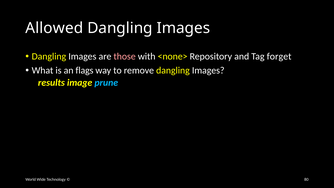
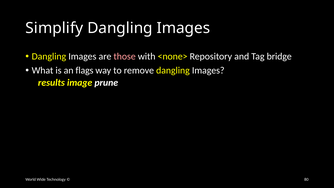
Allowed: Allowed -> Simplify (54, 28)
forget: forget -> bridge (279, 56)
prune colour: light blue -> white (106, 83)
